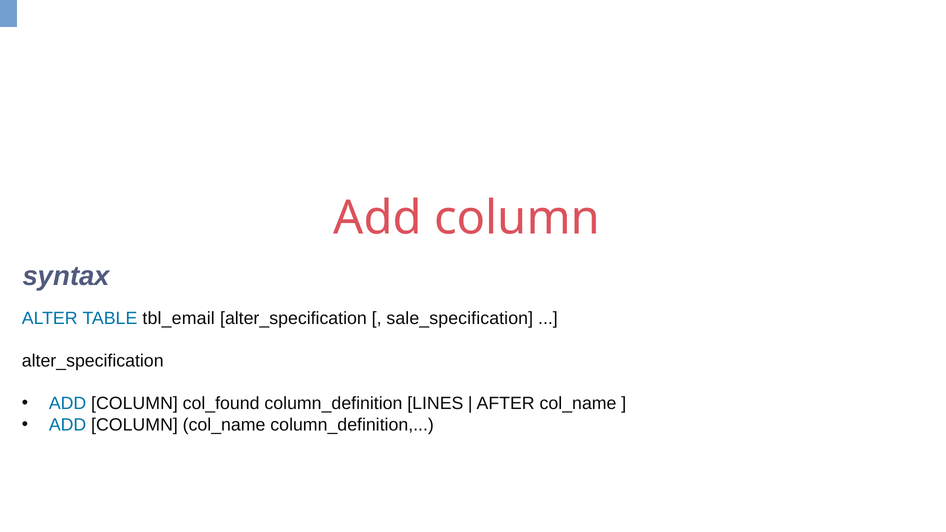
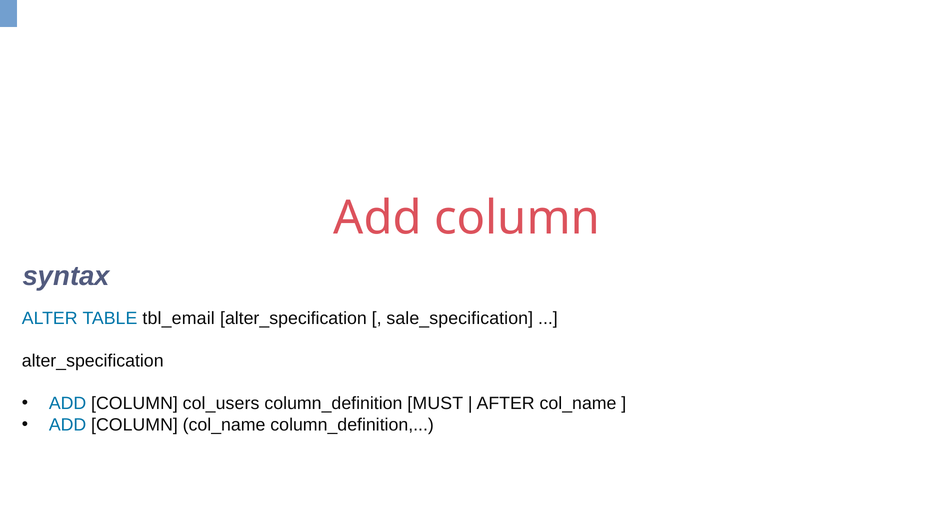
col_found: col_found -> col_users (221, 404)
LINES: LINES -> MUST (435, 404)
